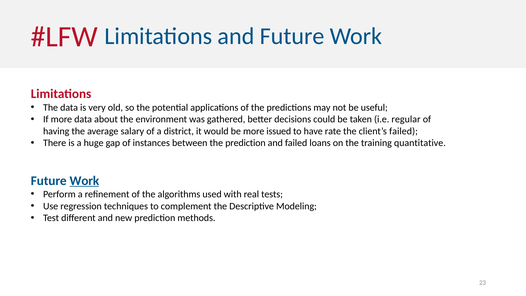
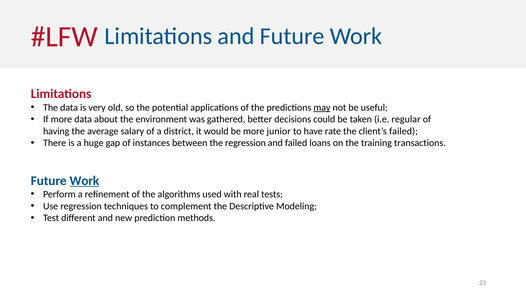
may underline: none -> present (322, 107)
issued: issued -> junior (279, 131)
the prediction: prediction -> regression (245, 143)
quantitative: quantitative -> transactions (420, 143)
